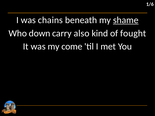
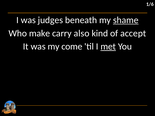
chains: chains -> judges (50, 20)
down: down -> make (40, 33)
fought: fought -> accept (133, 33)
met underline: none -> present (108, 47)
